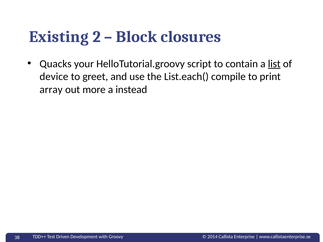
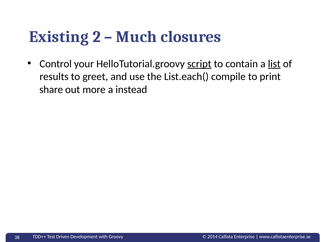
Block: Block -> Much (136, 37)
Quacks: Quacks -> Control (56, 64)
script underline: none -> present (199, 64)
device: device -> results (54, 77)
array: array -> share (51, 90)
